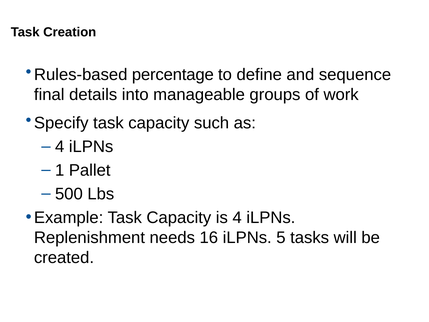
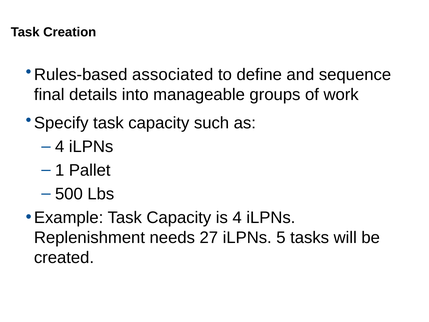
percentage: percentage -> associated (173, 75)
16: 16 -> 27 (209, 238)
